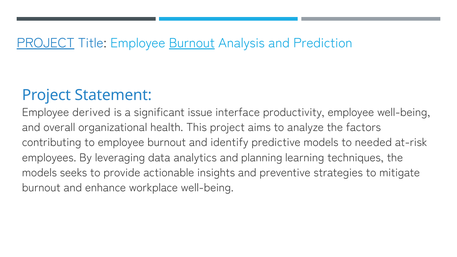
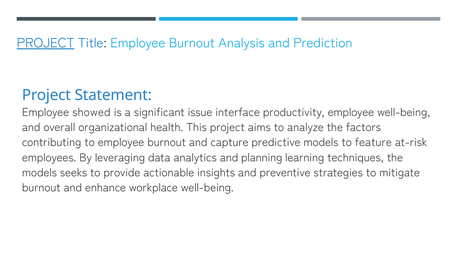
Burnout underline: present -> none (192, 43)
derived: derived -> showed (91, 112)
identify: identify -> capture (229, 143)
needed: needed -> feature (373, 143)
